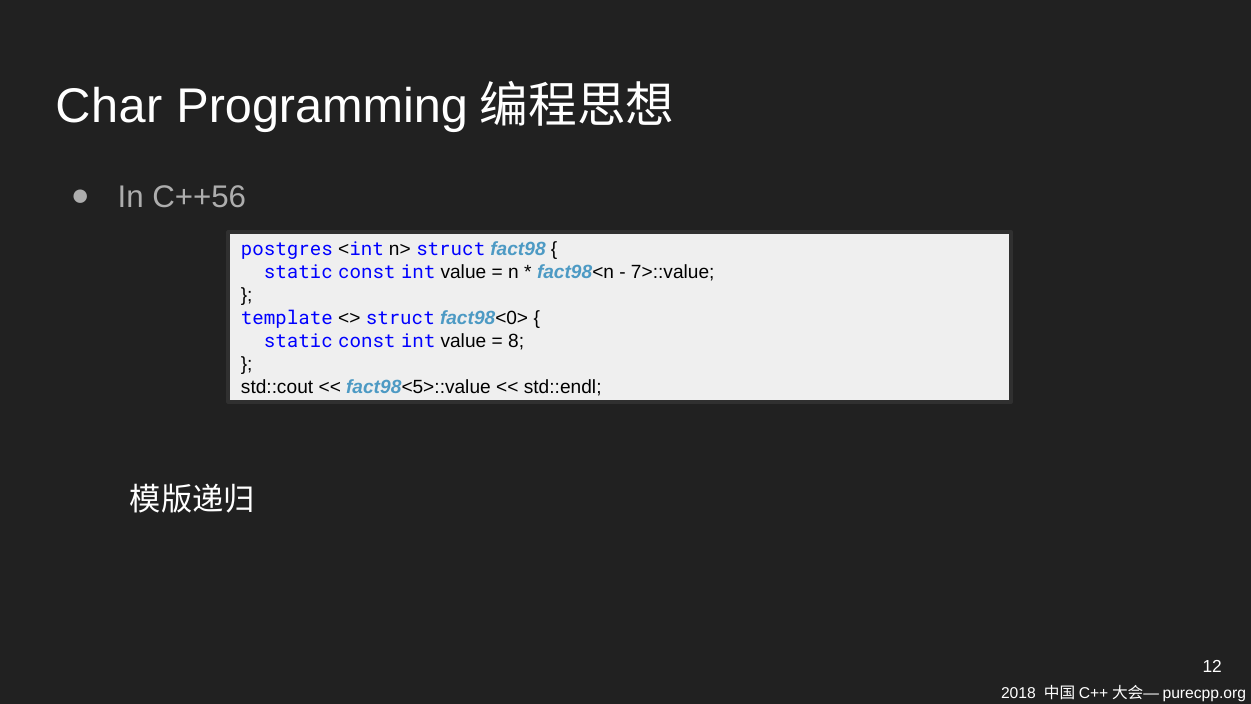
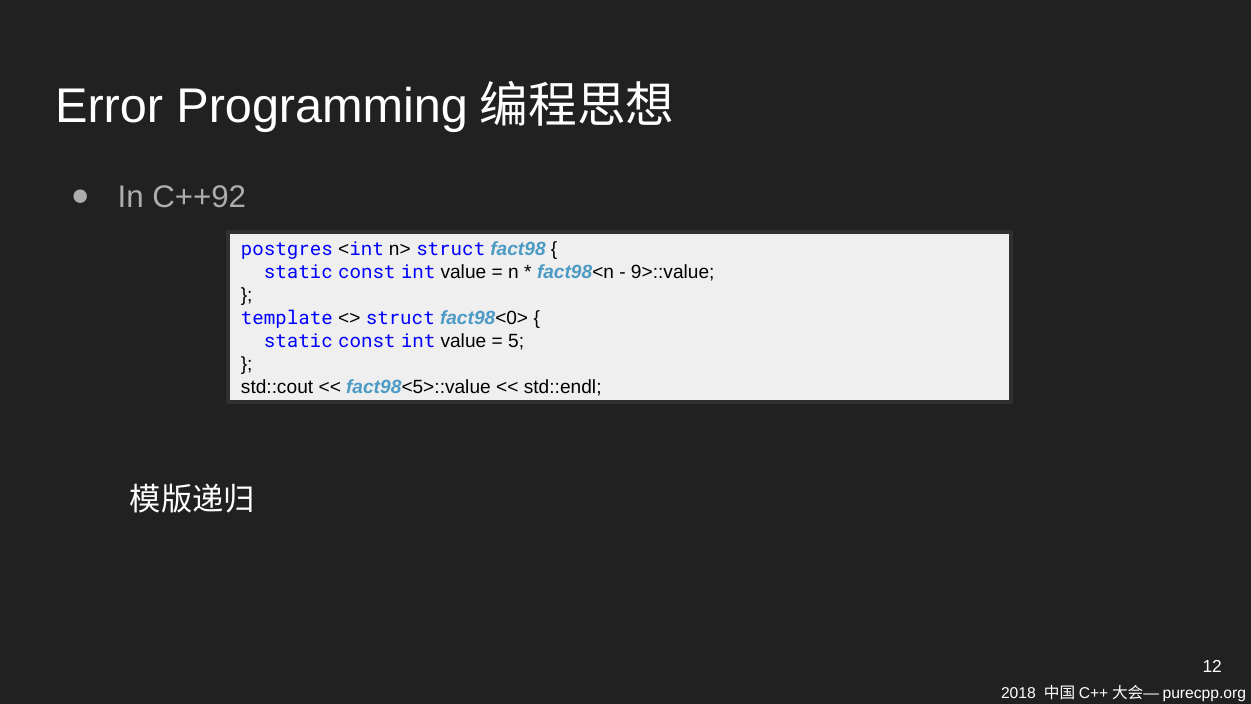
Char: Char -> Error (109, 106)
C++56: C++56 -> C++92 (199, 197)
7>::value: 7>::value -> 9>::value (673, 272)
8: 8 -> 5 (516, 341)
